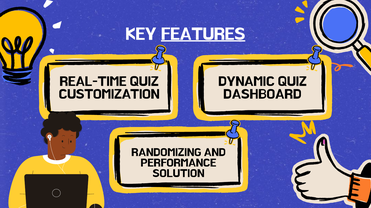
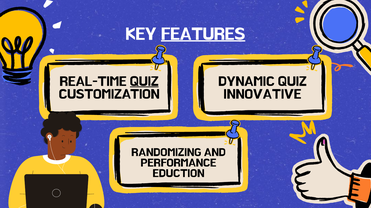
QUIZ underline: none -> present (144, 81)
DASHBOARD: DASHBOARD -> INNOVATIVE (262, 94)
SOLUTION: SOLUTION -> EDUCTION (179, 174)
